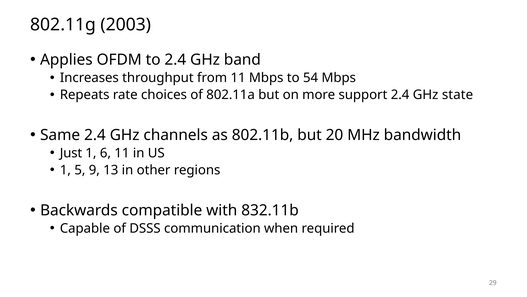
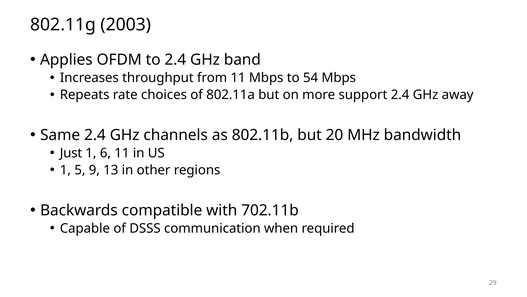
state: state -> away (458, 95)
832.11b: 832.11b -> 702.11b (270, 210)
